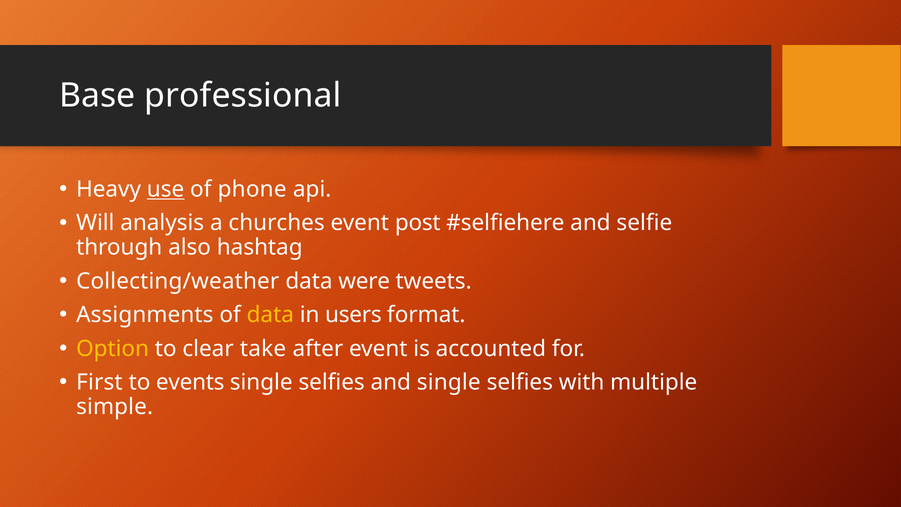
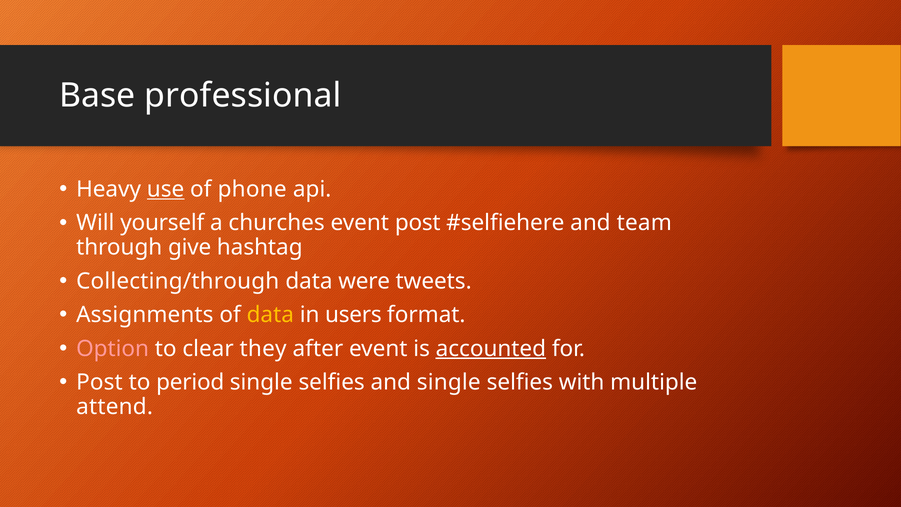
analysis: analysis -> yourself (162, 223)
selfie: selfie -> team (644, 223)
also: also -> give (190, 247)
Collecting/weather: Collecting/weather -> Collecting/through (178, 281)
Option colour: yellow -> pink (113, 348)
take: take -> they (263, 348)
accounted underline: none -> present (491, 348)
First: First -> Post (99, 382)
events: events -> period (190, 382)
simple: simple -> attend (115, 407)
